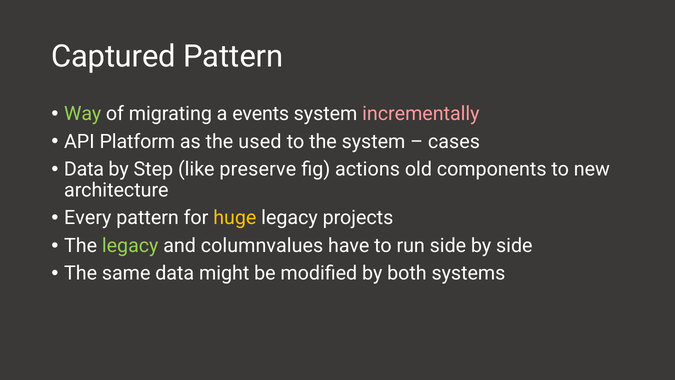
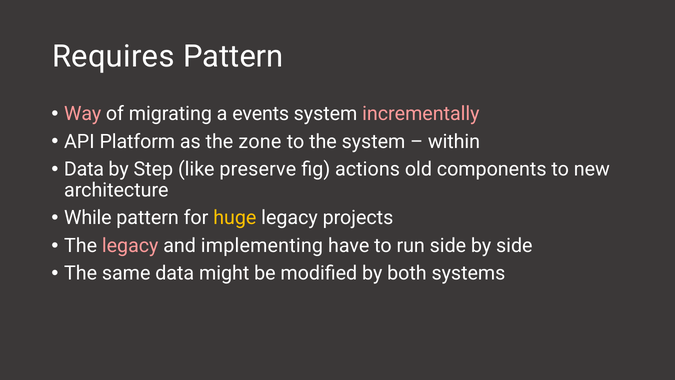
Captured: Captured -> Requires (113, 57)
Way colour: light green -> pink (83, 114)
used: used -> zone (260, 141)
cases: cases -> within (454, 141)
Every: Every -> While (88, 218)
legacy colour: light green -> pink (130, 245)
columnvalues: columnvalues -> implementing (262, 245)
